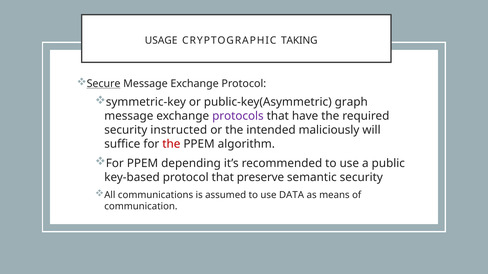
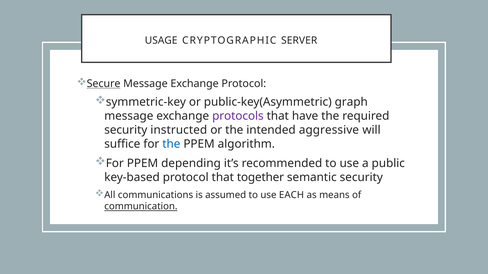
TAKING: TAKING -> SERVER (299, 40)
maliciously: maliciously -> aggressive (329, 130)
the colour: red -> blue (171, 144)
preserve: preserve -> together (260, 177)
DATA: DATA -> EACH (292, 195)
communication underline: none -> present (141, 207)
